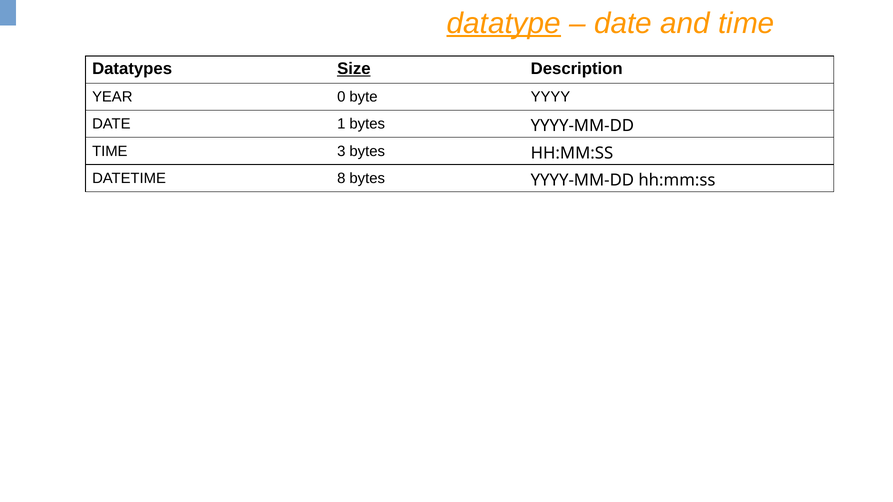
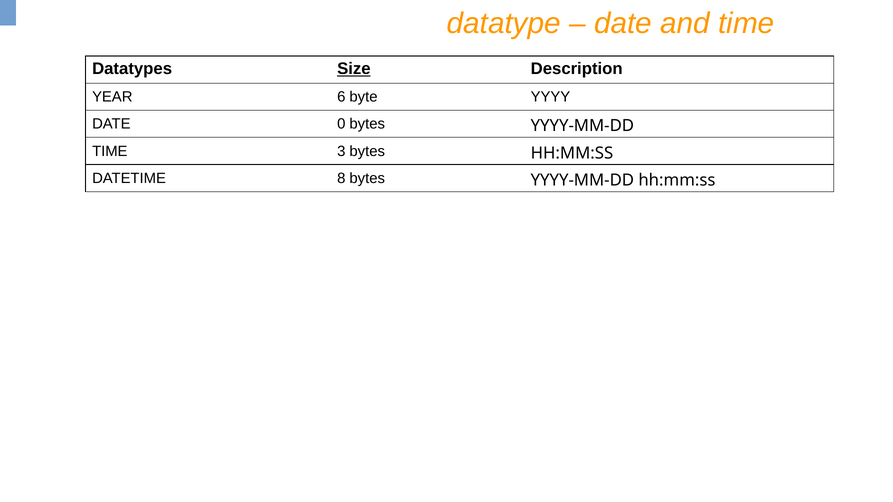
datatype underline: present -> none (504, 23)
0: 0 -> 6 (341, 97)
1: 1 -> 0 (341, 124)
